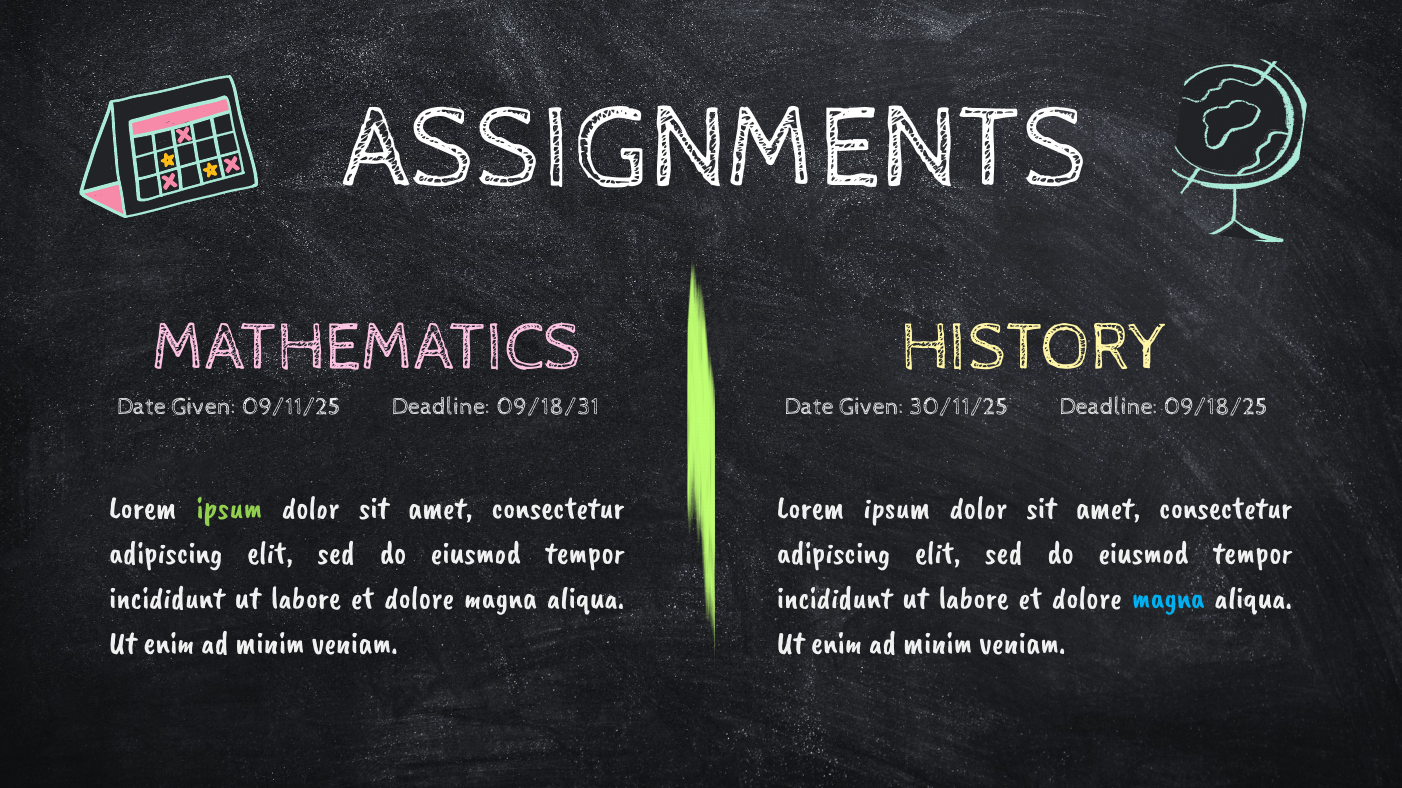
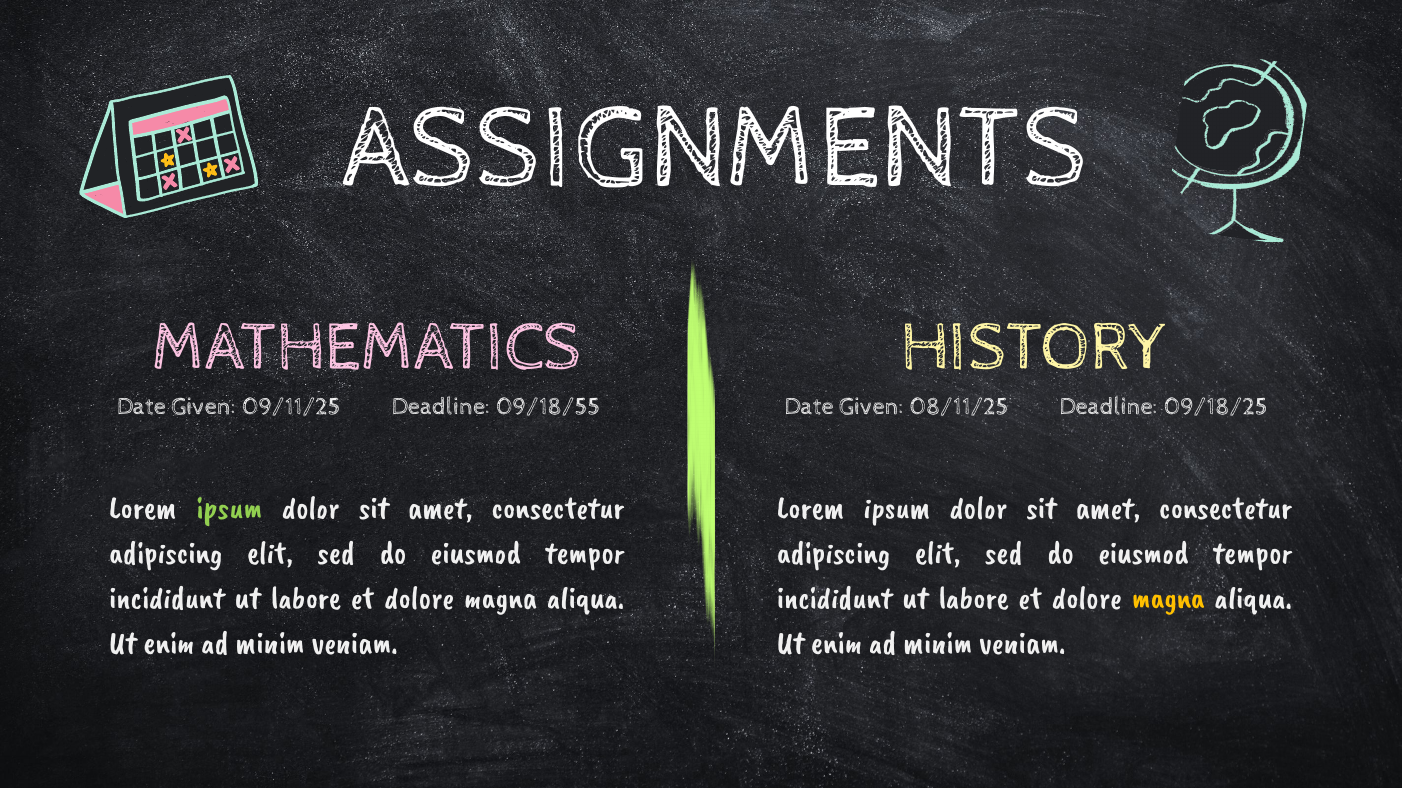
09/18/31: 09/18/31 -> 09/18/55 (548, 407)
30/11/25: 30/11/25 -> 08/11/25 (959, 407)
magna colour: light blue -> yellow (1168, 598)
